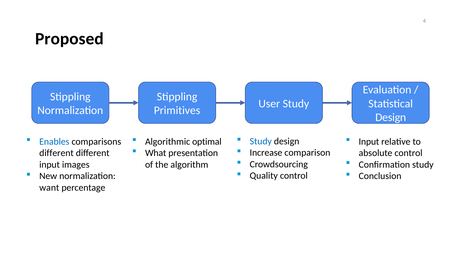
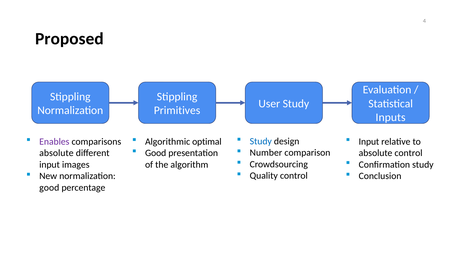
Design: Design -> Inputs (391, 118)
Enables colour: blue -> purple (54, 142)
Increase: Increase -> Number (266, 153)
What: What -> Good (156, 153)
different: different -> absolute (56, 153)
want: want -> good (49, 188)
